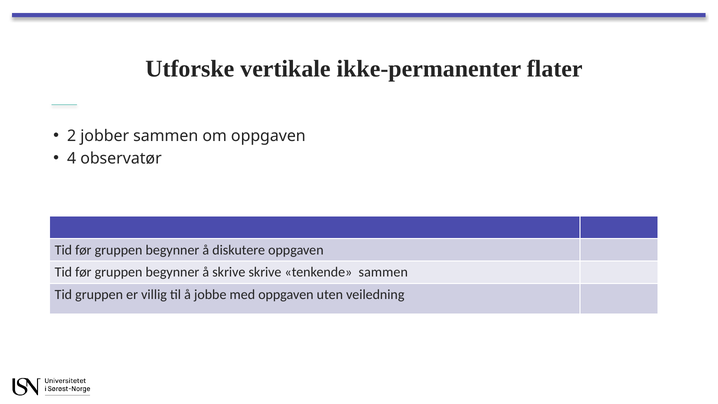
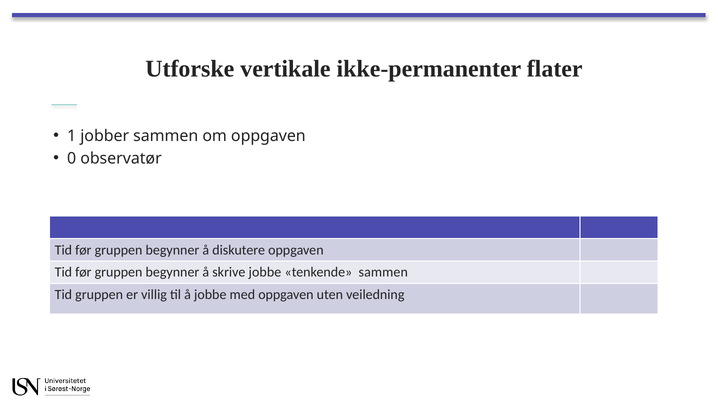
2: 2 -> 1 (72, 136)
4: 4 -> 0 (72, 158)
skrive skrive: skrive -> jobbe (265, 272)
